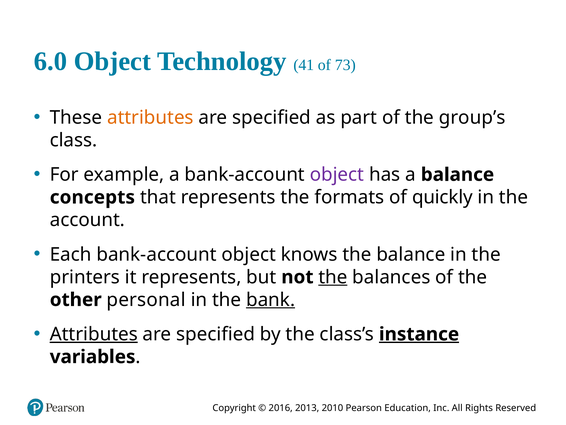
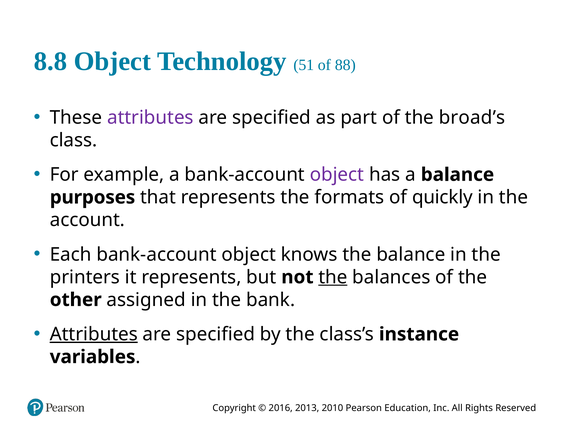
6.0: 6.0 -> 8.8 (51, 61)
41: 41 -> 51 (304, 65)
73: 73 -> 88 (345, 65)
attributes colour: orange -> purple (150, 117)
group’s: group’s -> broad’s (472, 117)
concepts: concepts -> purposes (92, 197)
personal: personal -> assigned (146, 299)
bank underline: present -> none (271, 299)
instance underline: present -> none (419, 334)
